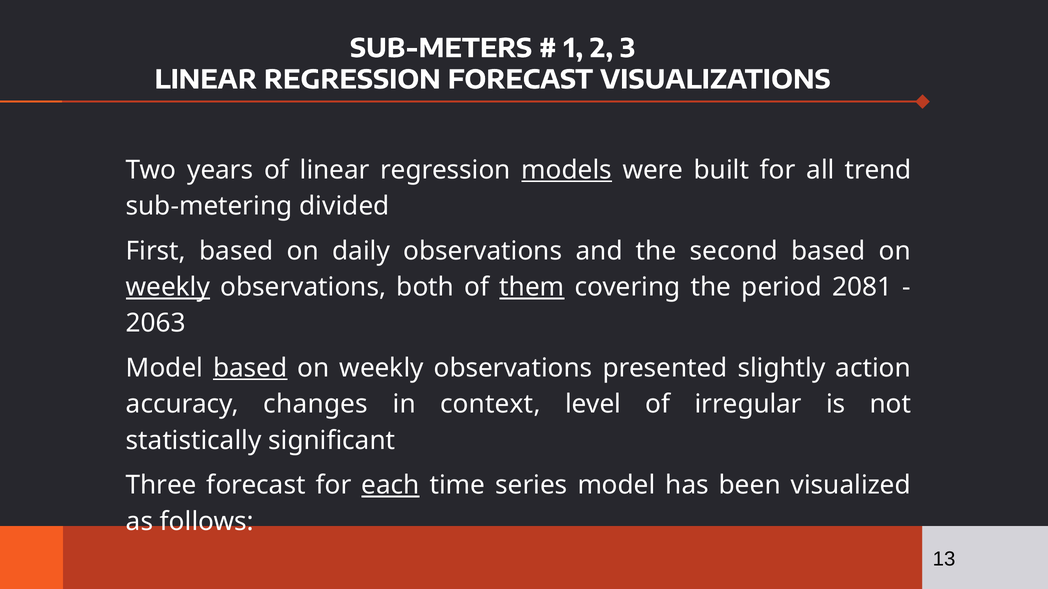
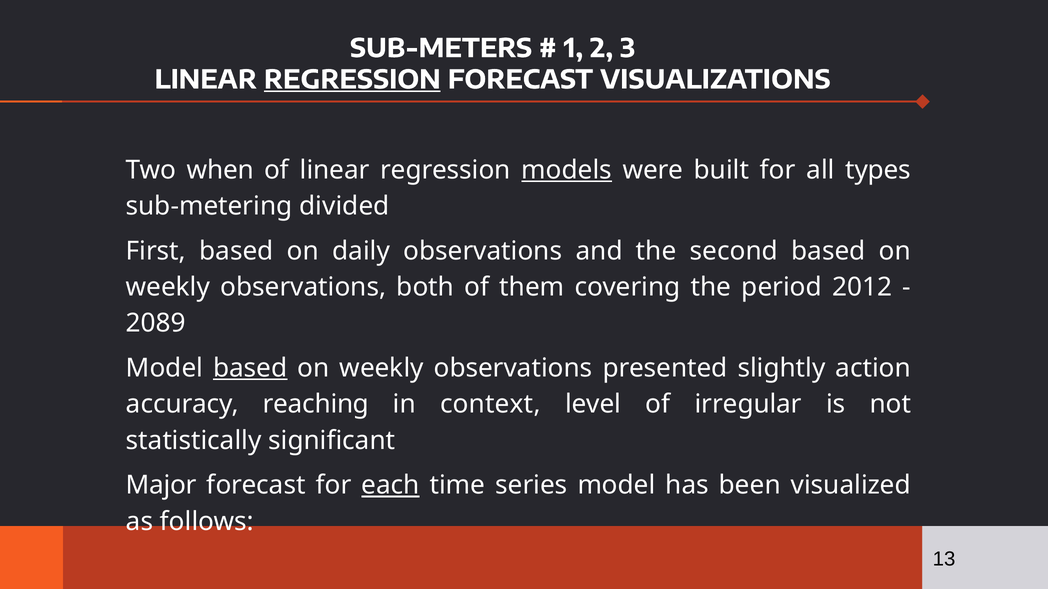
REGRESSION underline: none -> present (352, 80)
years: years -> when (220, 170)
trend: trend -> types (878, 170)
weekly underline: present -> none (168, 287)
them underline: present -> none (532, 287)
2081: 2081 -> 2012 (862, 287)
2063: 2063 -> 2089 (156, 324)
changes: changes -> reaching (316, 405)
Three: Three -> Major (161, 486)
